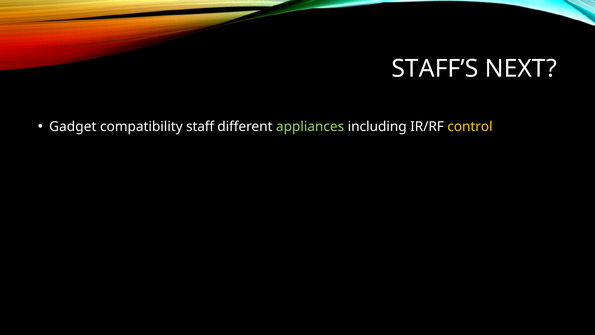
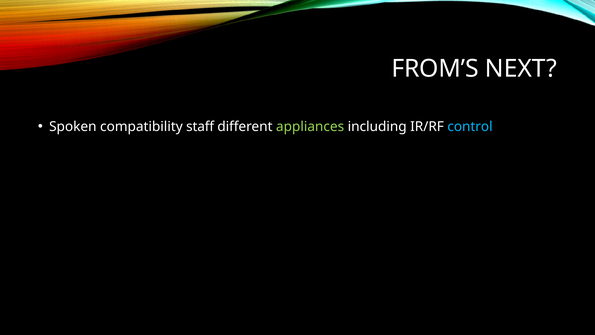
STAFF’S: STAFF’S -> FROM’S (435, 69)
Gadget: Gadget -> Spoken (73, 127)
control colour: yellow -> light blue (470, 127)
